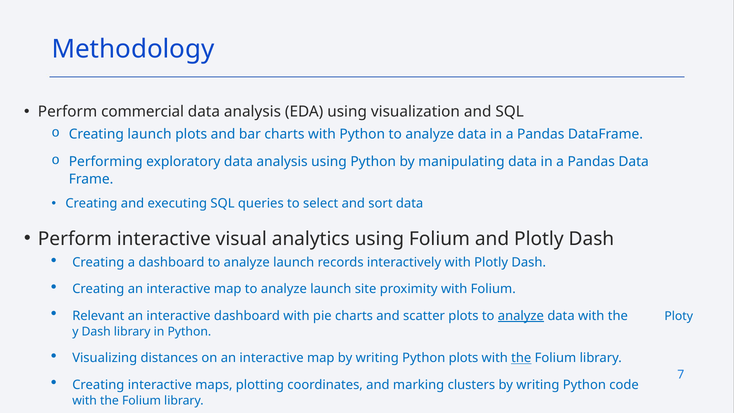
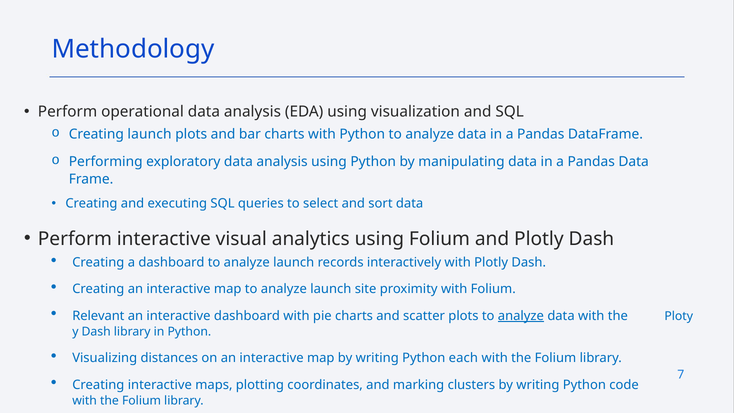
commercial: commercial -> operational (143, 112)
Python plots: plots -> each (463, 358)
the underline: present -> none (521, 358)
